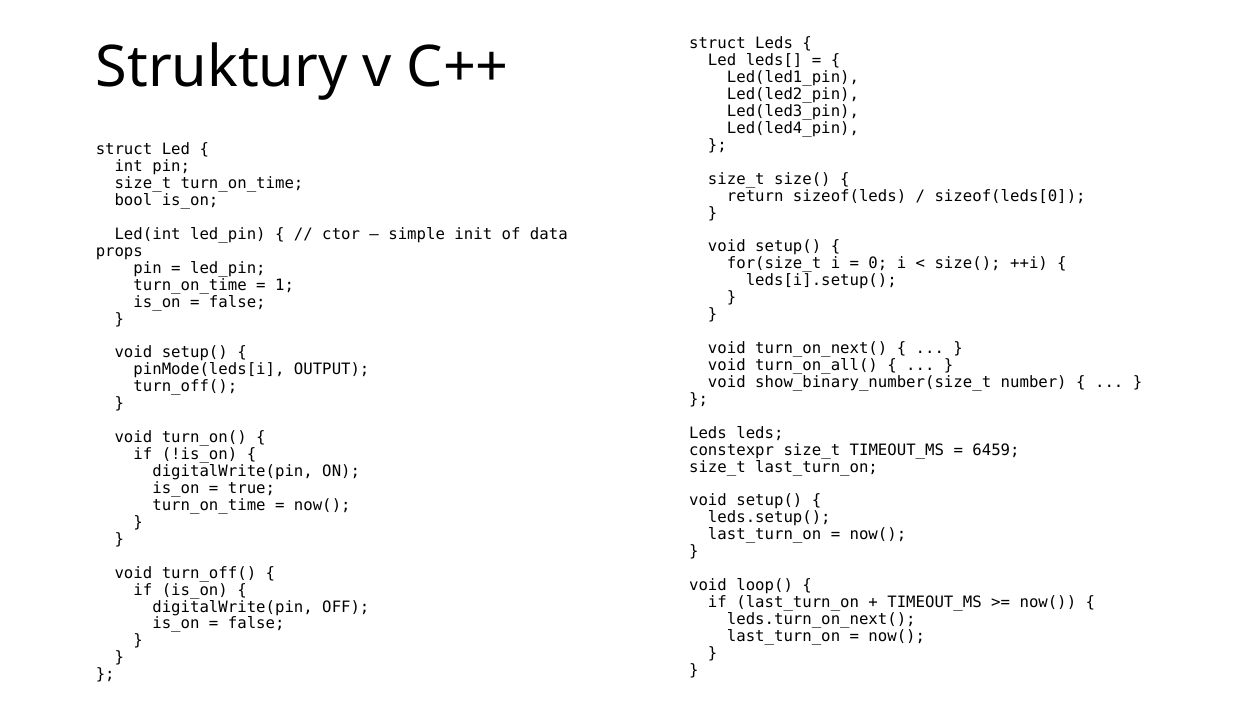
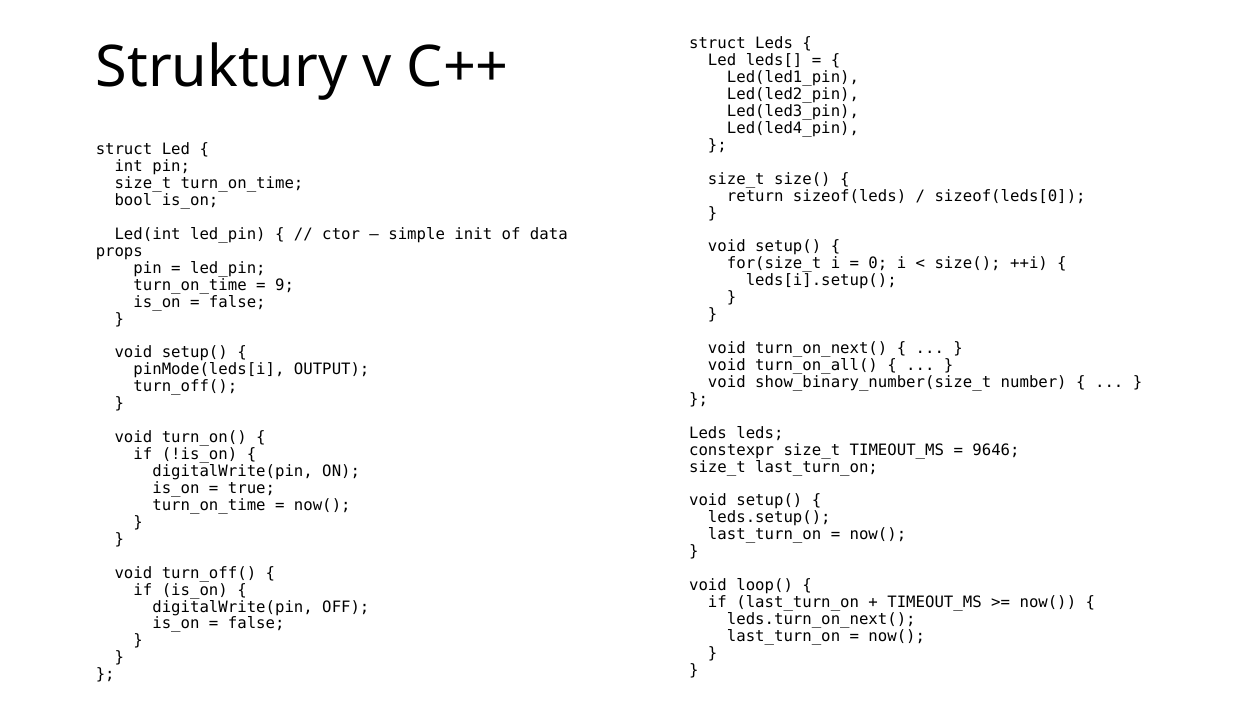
1: 1 -> 9 (284, 285)
6459: 6459 -> 9646 (996, 450)
